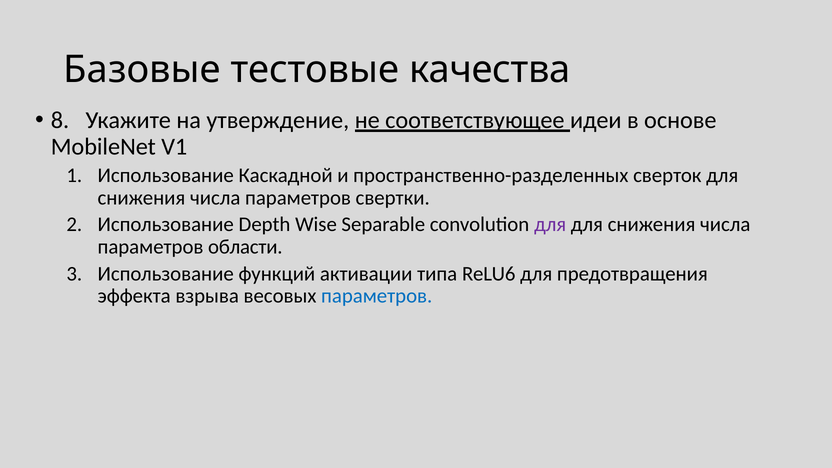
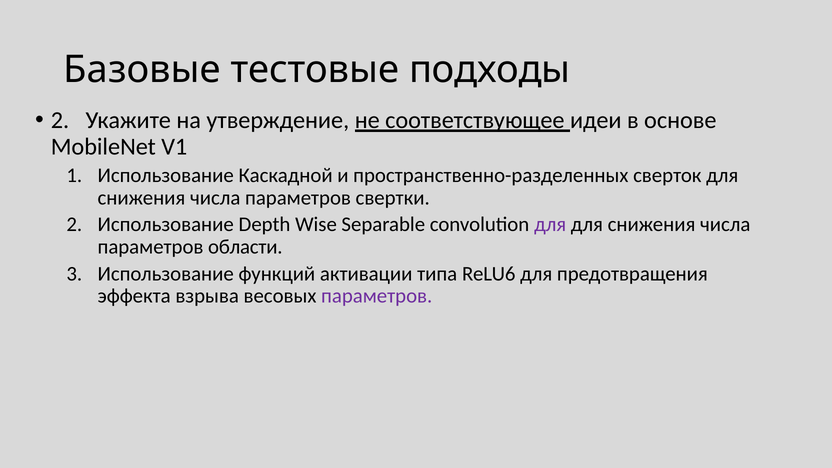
качества: качества -> подходы (490, 70)
8: 8 -> 2 (60, 120)
параметров colour: blue -> purple (377, 296)
